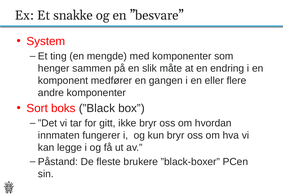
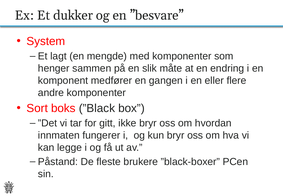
snakke: snakke -> dukker (73, 15)
ting: ting -> lagt (59, 56)
